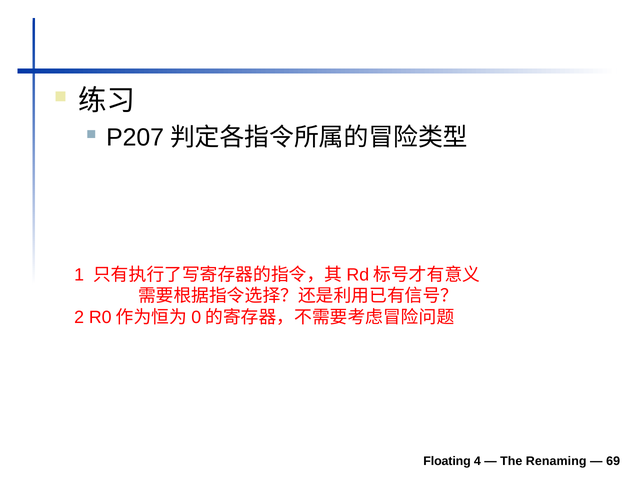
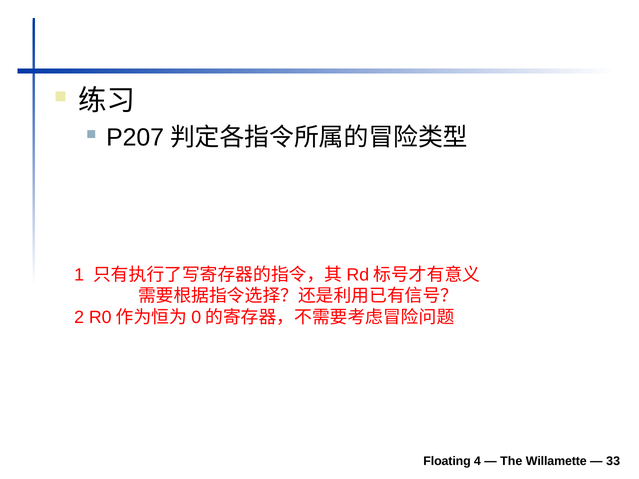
Renaming: Renaming -> Willamette (556, 461)
69: 69 -> 33 (613, 461)
